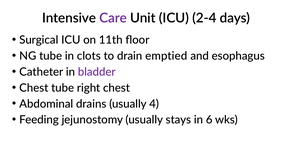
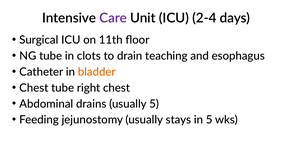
emptied: emptied -> teaching (166, 56)
bladder colour: purple -> orange (97, 72)
usually 4: 4 -> 5 (154, 104)
in 6: 6 -> 5 (209, 120)
